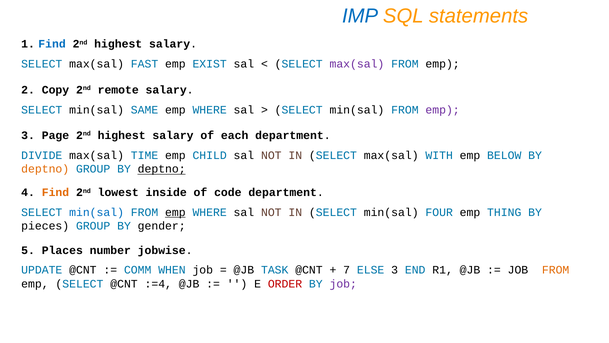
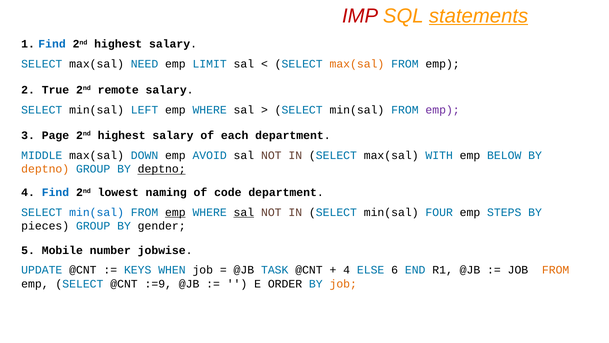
IMP colour: blue -> red (360, 16)
statements underline: none -> present (479, 16)
FAST: FAST -> NEED (145, 64)
EXIST: EXIST -> LIMIT (210, 64)
max(sal colour: purple -> orange (357, 64)
Copy: Copy -> True (55, 90)
SAME: SAME -> LEFT (145, 110)
DIVIDE: DIVIDE -> MIDDLE (42, 155)
TIME: TIME -> DOWN (145, 155)
CHILD: CHILD -> AVOID (210, 155)
Find colour: orange -> blue (55, 192)
inside: inside -> naming (166, 192)
sal underline: none -> present (244, 212)
THING: THING -> STEPS (504, 212)
Places: Places -> Mobile (62, 250)
COMM: COMM -> KEYS (138, 270)
7: 7 -> 4 (347, 270)
ELSE 3: 3 -> 6 (395, 270)
:=4: :=4 -> :=9 (158, 284)
ORDER colour: red -> black (285, 284)
job colour: purple -> orange (343, 284)
